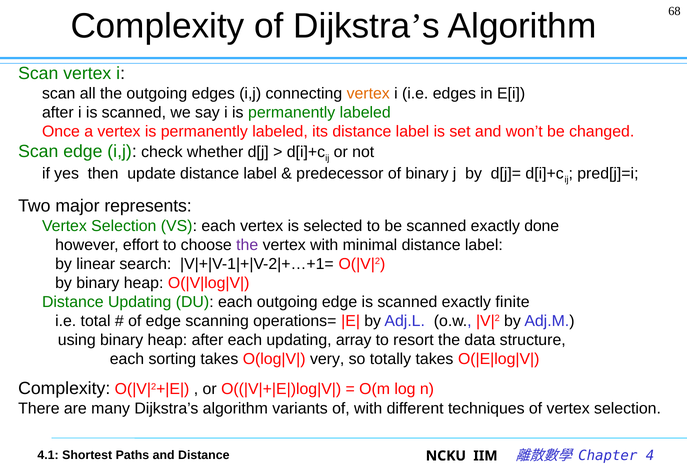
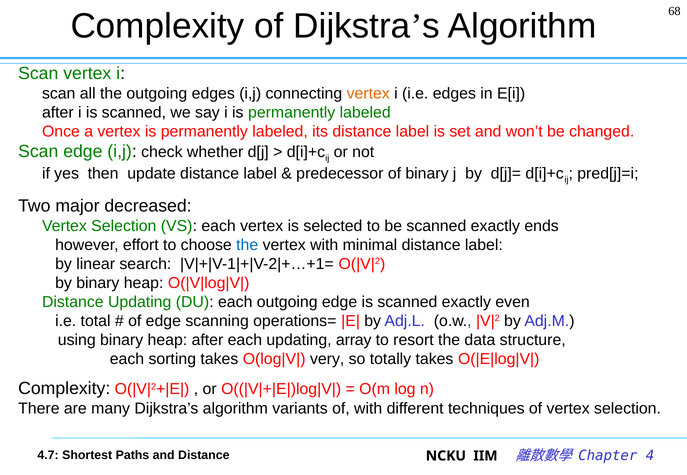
represents: represents -> decreased (148, 206)
done: done -> ends (542, 226)
the colour: purple -> blue (247, 245)
finite: finite -> even (513, 302)
4.1: 4.1 -> 4.7 (48, 456)
